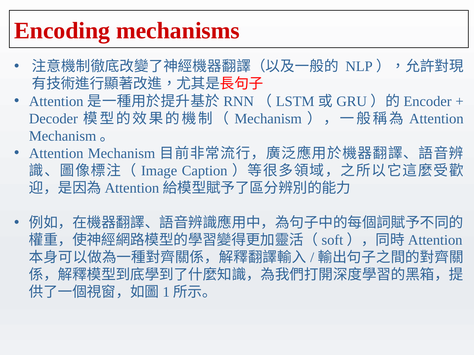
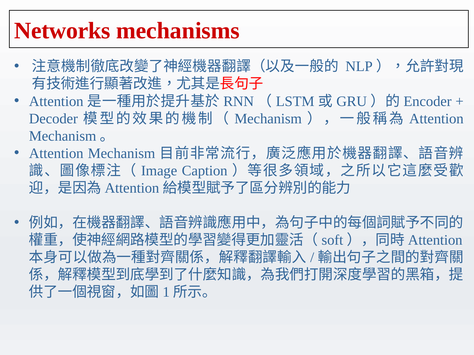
Encoding: Encoding -> Networks (62, 31)
